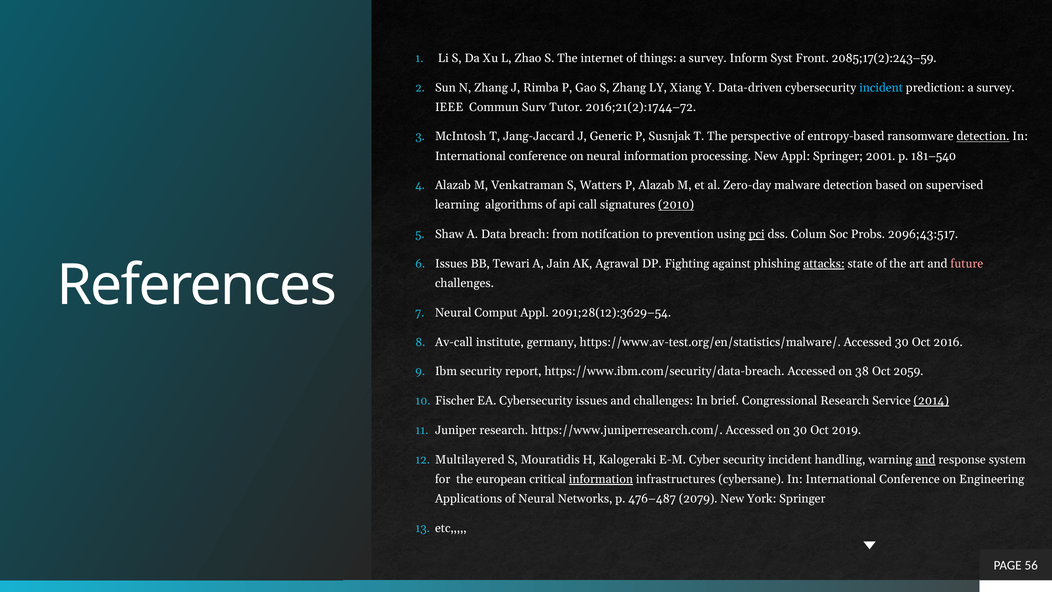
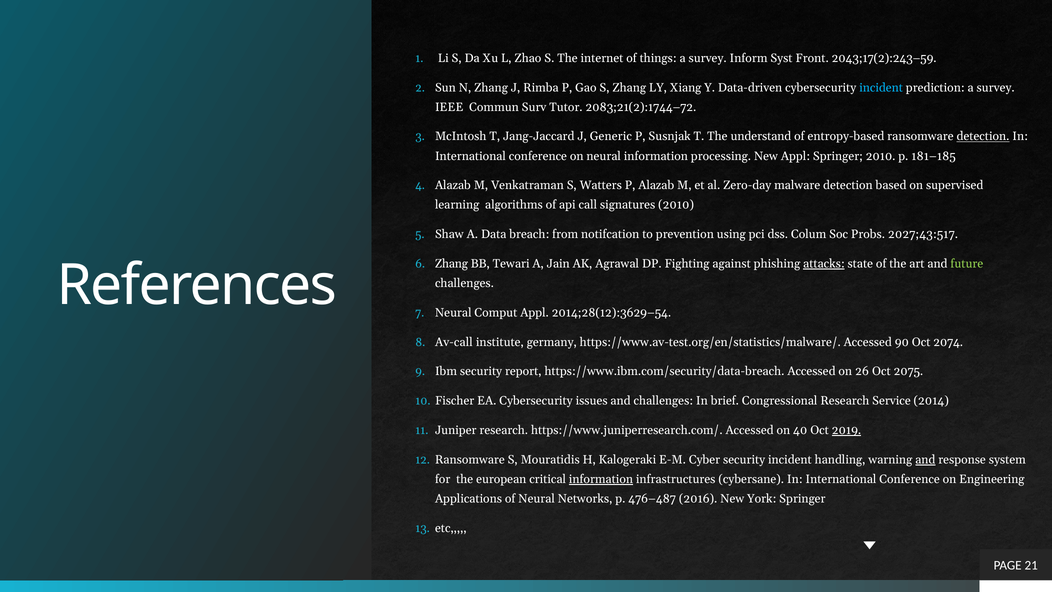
2085;17(2):243–59: 2085;17(2):243–59 -> 2043;17(2):243–59 (884, 58)
2016;21(2):1744–72: 2016;21(2):1744–72 -> 2083;21(2):1744–72 (641, 107)
perspective: perspective -> understand (761, 136)
Springer 2001: 2001 -> 2010 (881, 156)
181–540: 181–540 -> 181–185 (934, 156)
2010 underline: present -> none (676, 205)
pci underline: present -> none (757, 234)
2096;43:517: 2096;43:517 -> 2027;43:517 (923, 234)
Issues: Issues -> Zhang (451, 264)
future colour: pink -> light green (967, 264)
2091;28(12):3629–54: 2091;28(12):3629–54 -> 2014;28(12):3629–54 (611, 313)
Accessed 30: 30 -> 90 (902, 342)
2016: 2016 -> 2074 (948, 342)
38: 38 -> 26 (862, 371)
2059: 2059 -> 2075 (908, 371)
2014 underline: present -> none (931, 401)
on 30: 30 -> 40 (800, 430)
2019 underline: none -> present (847, 430)
Multilayered: Multilayered -> Ransomware (470, 460)
2079: 2079 -> 2016 (698, 499)
56: 56 -> 21 (1031, 565)
